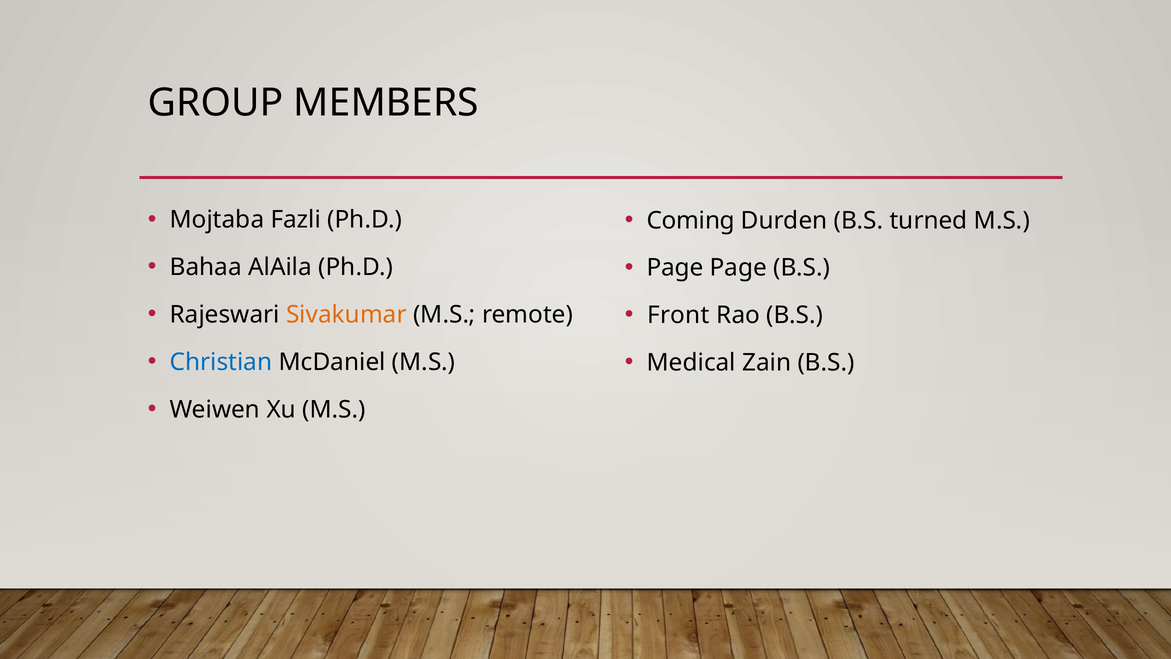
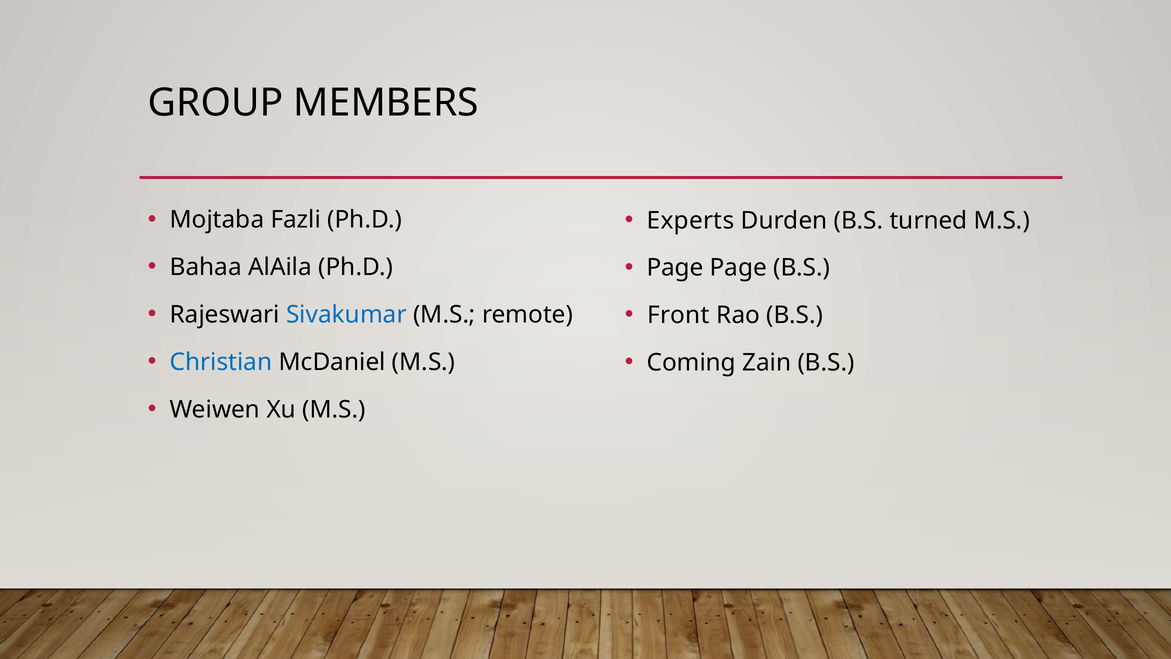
Coming: Coming -> Experts (691, 220)
Sivakumar colour: orange -> blue (346, 315)
Medical: Medical -> Coming (691, 362)
